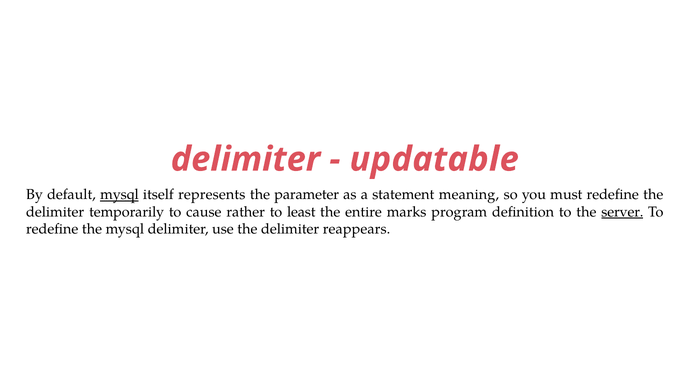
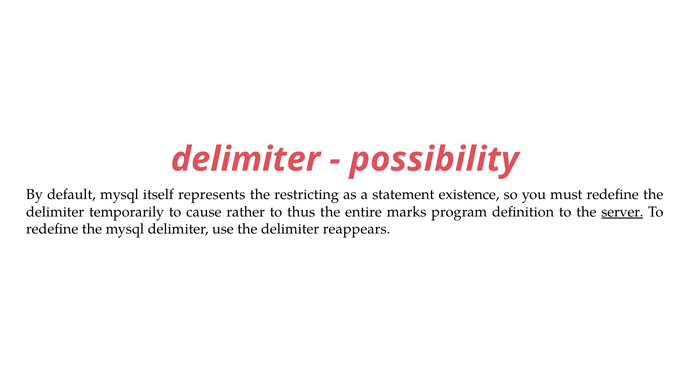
updatable: updatable -> possibility (434, 159)
mysql underline: present -> none (119, 195)
parameter: parameter -> restricting (307, 195)
meaning: meaning -> existence (469, 195)
least: least -> thus (301, 212)
